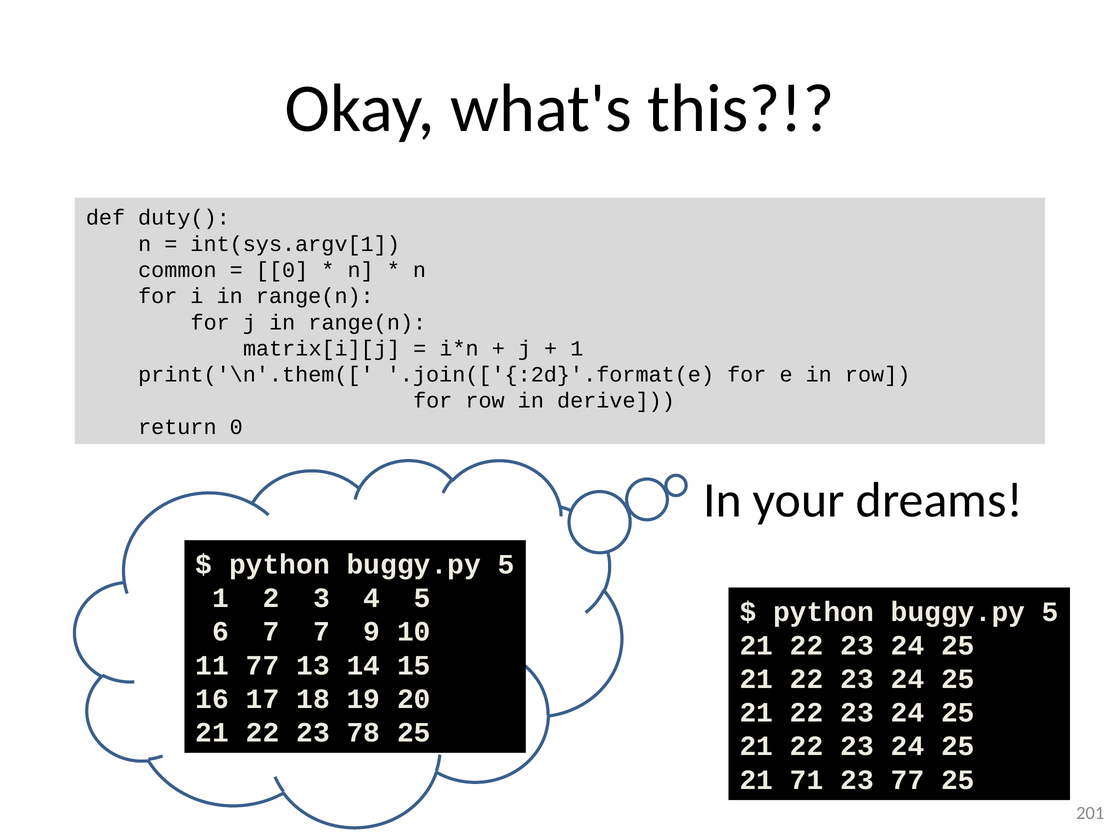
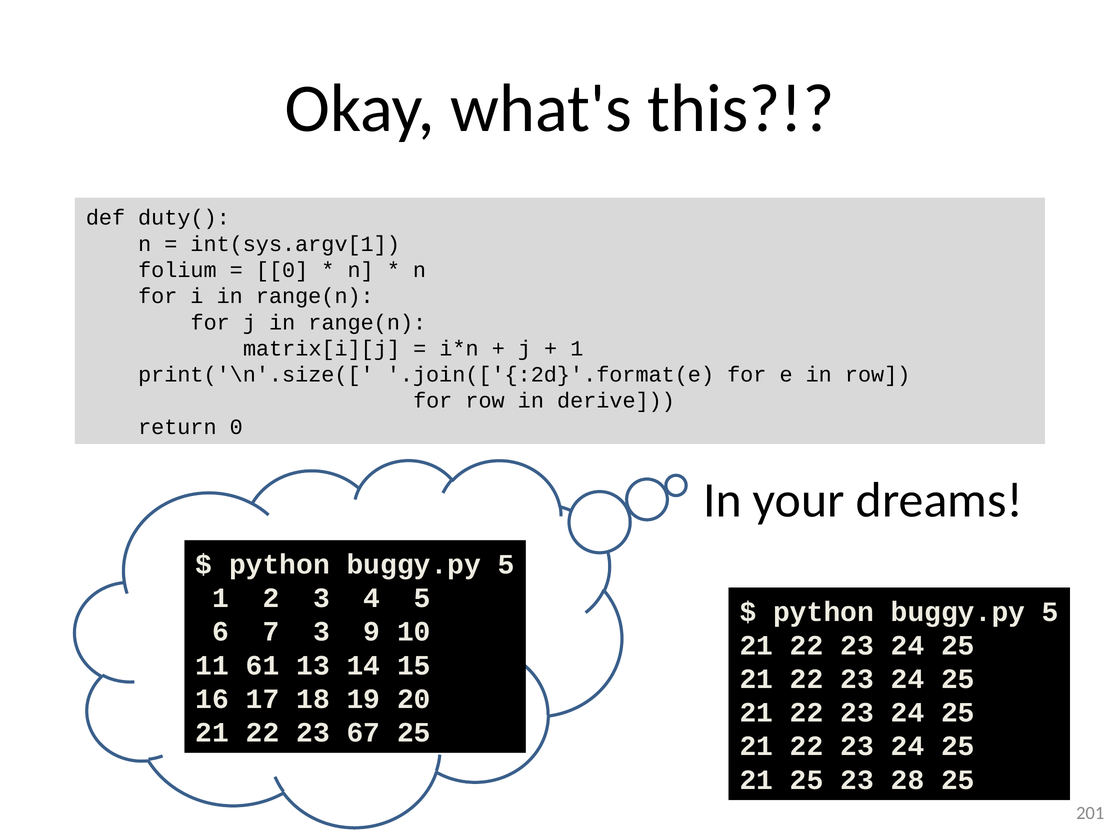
common: common -> folium (177, 270)
print('\n'.them([: print('\n'.them([ -> print('\n'.size([ (256, 375)
7 7: 7 -> 3 (321, 632)
11 77: 77 -> 61 (263, 665)
78: 78 -> 67 (363, 733)
21 71: 71 -> 25 (807, 780)
23 77: 77 -> 28 (908, 780)
